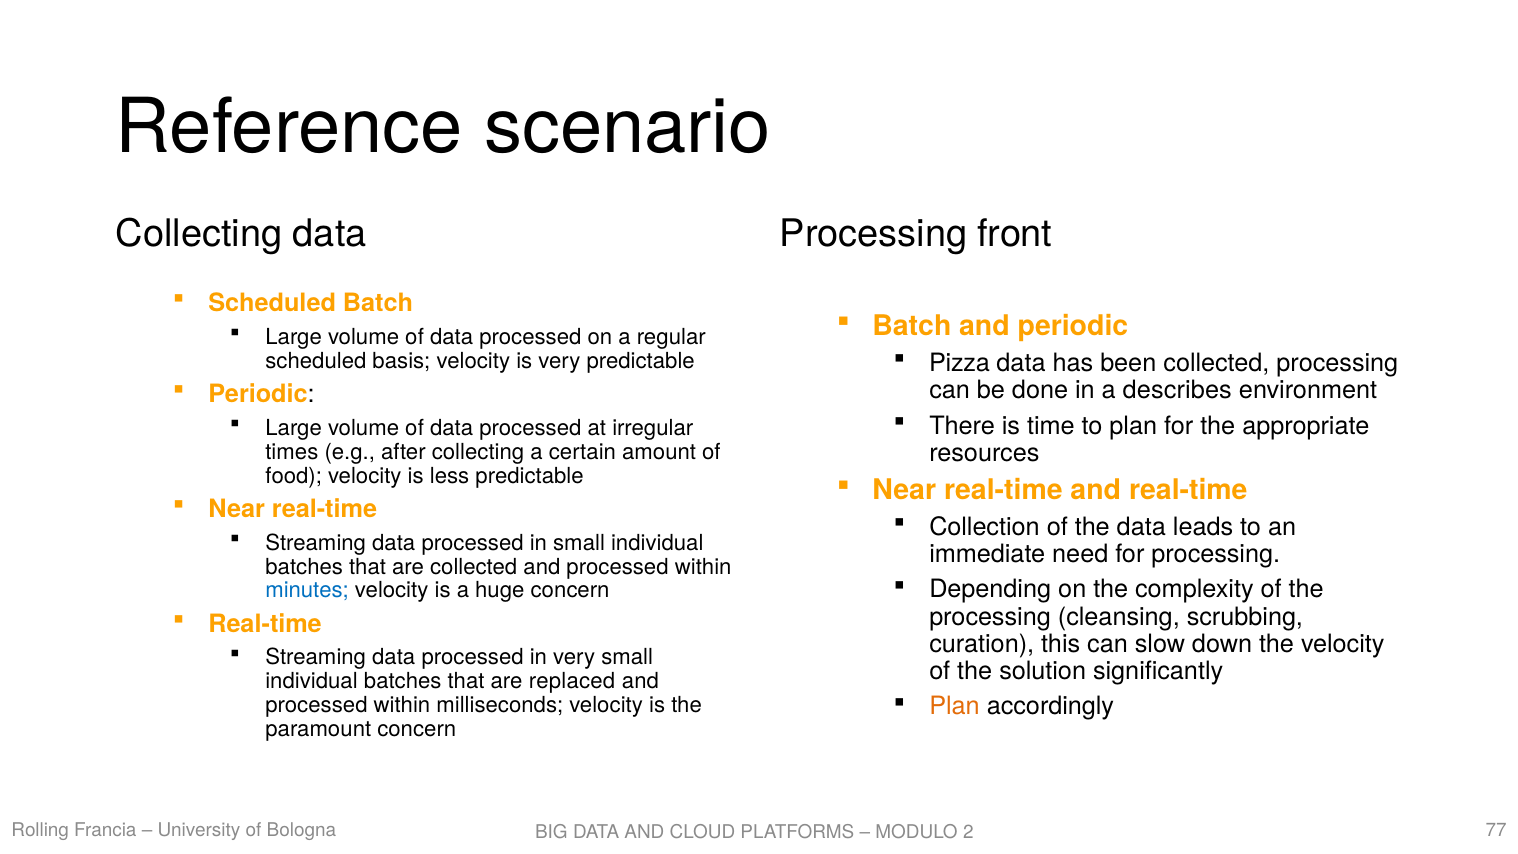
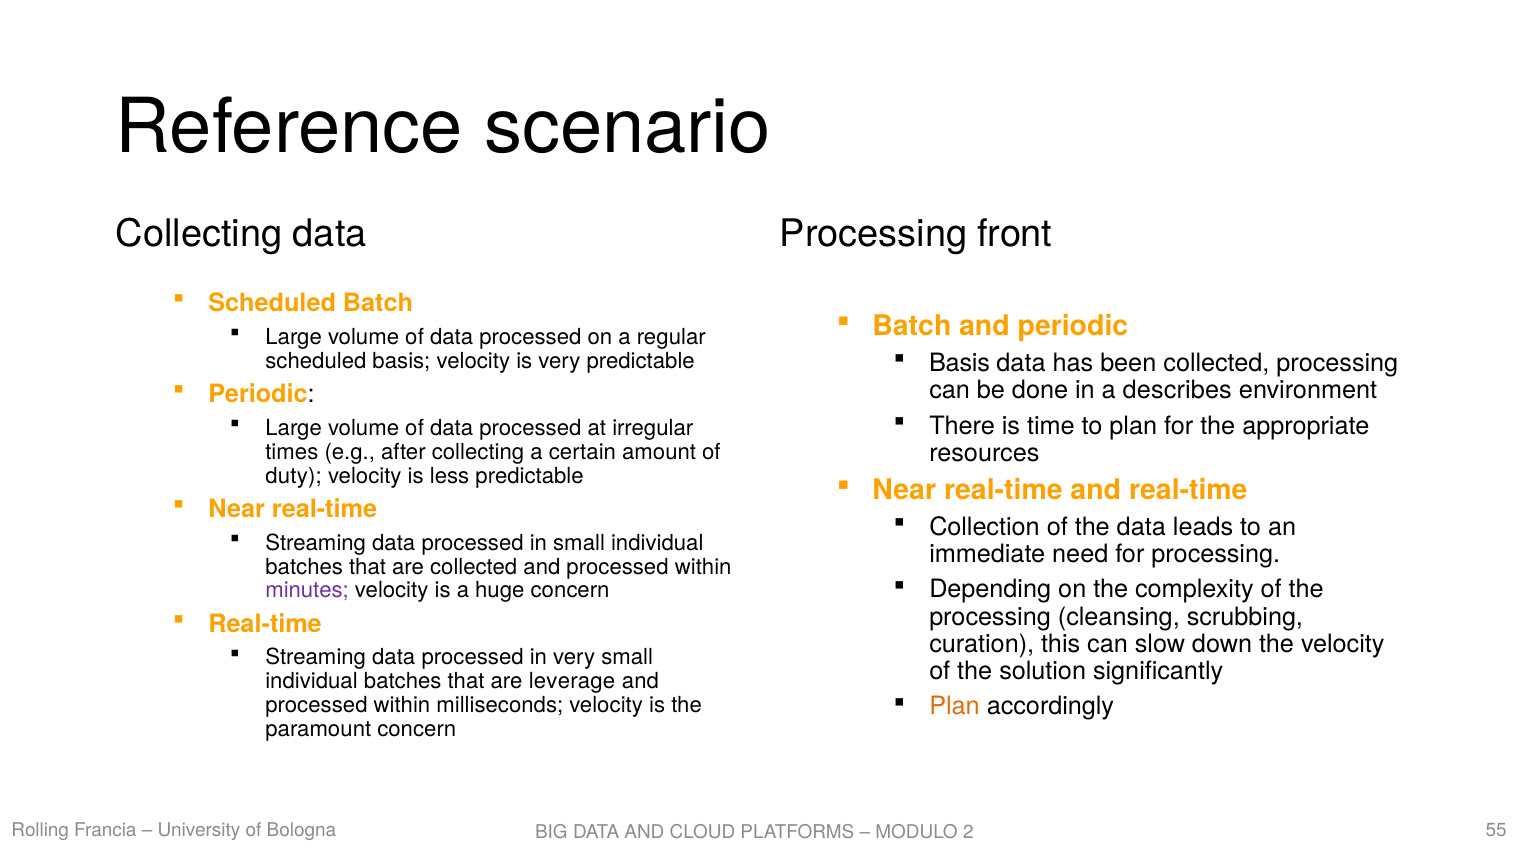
Pizza: Pizza -> Basis (959, 363)
food: food -> duty (294, 476)
minutes colour: blue -> purple (307, 591)
replaced: replaced -> leverage (572, 682)
77: 77 -> 55 (1496, 830)
